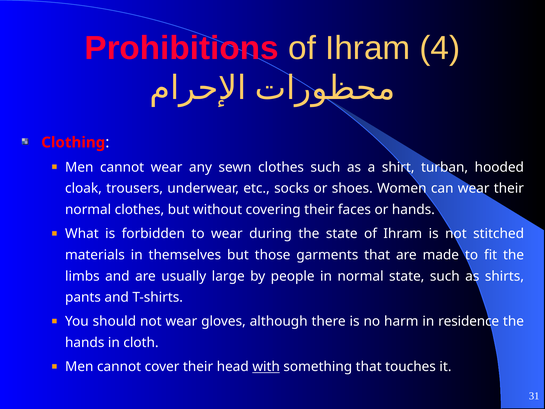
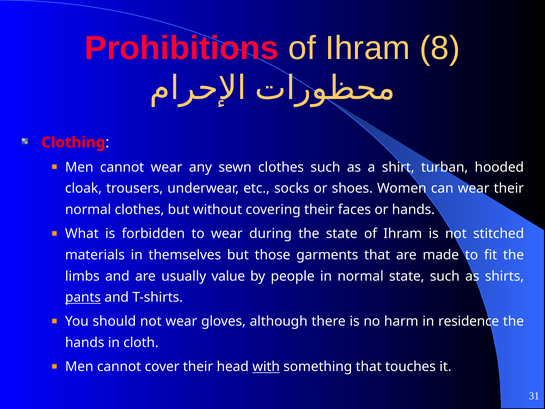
4: 4 -> 8 (440, 48)
large: large -> value (228, 276)
pants underline: none -> present (83, 297)
